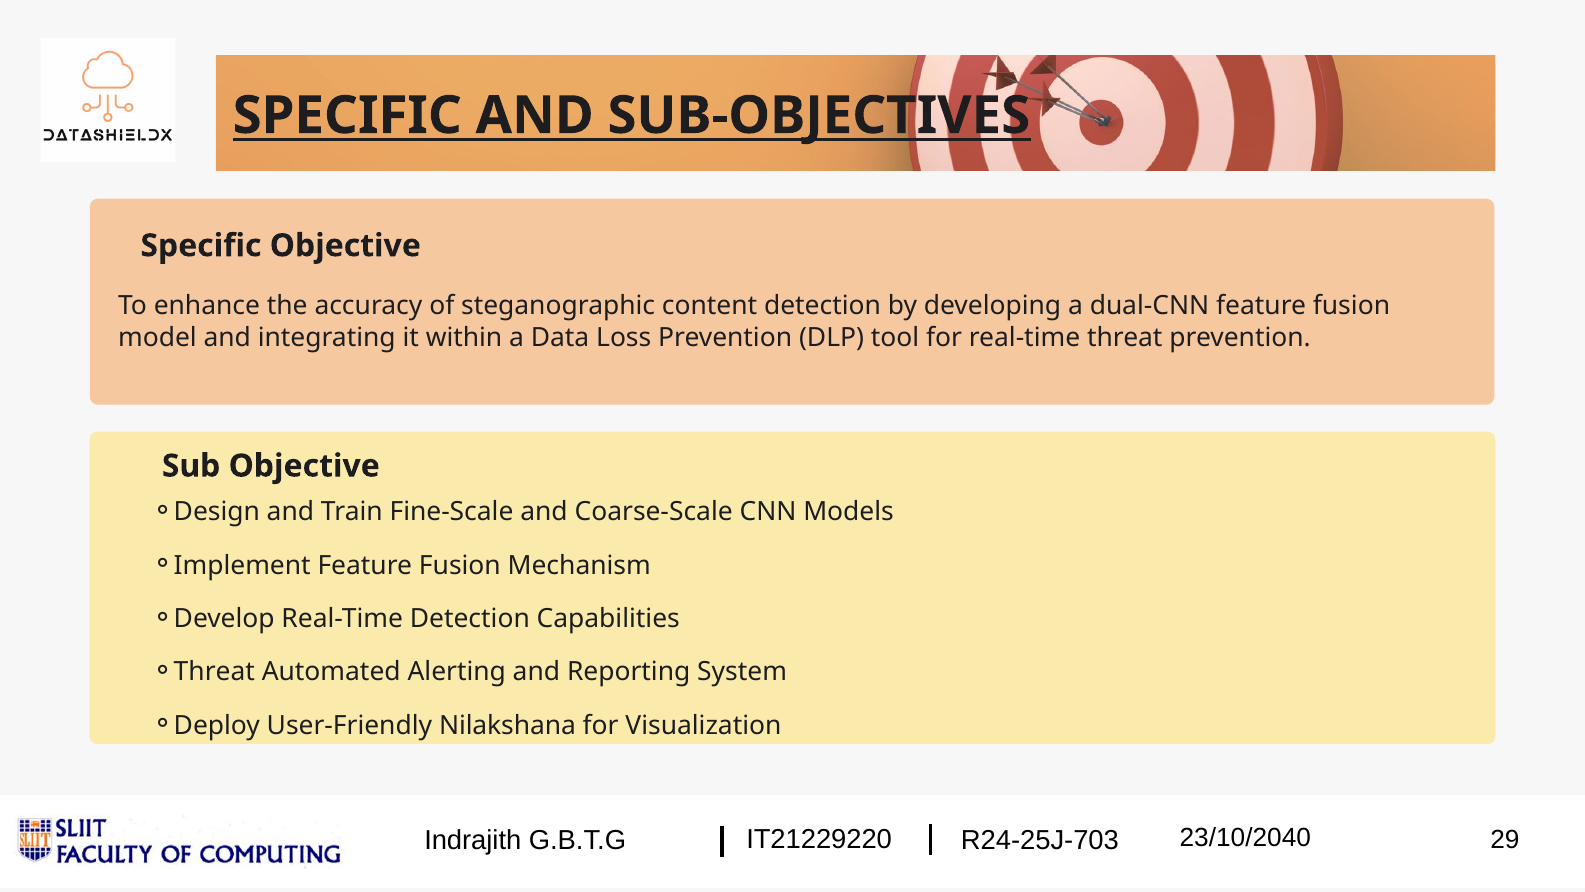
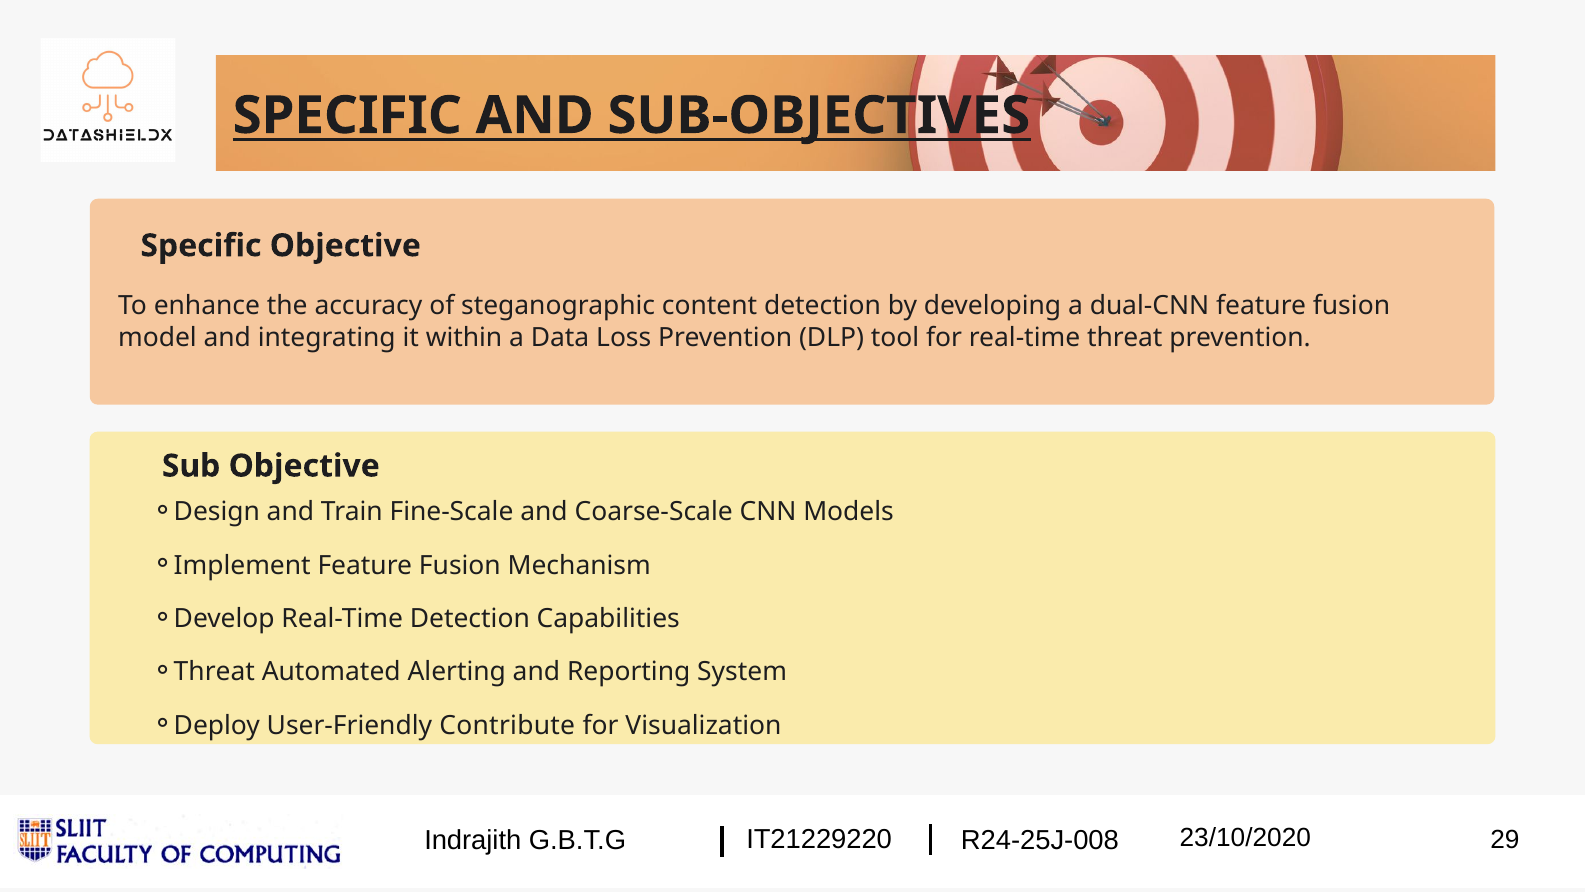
Nilakshana: Nilakshana -> Contribute (507, 725)
R24-25J-703: R24-25J-703 -> R24-25J-008 (1040, 840)
23/10/2040: 23/10/2040 -> 23/10/2020 (1245, 837)
